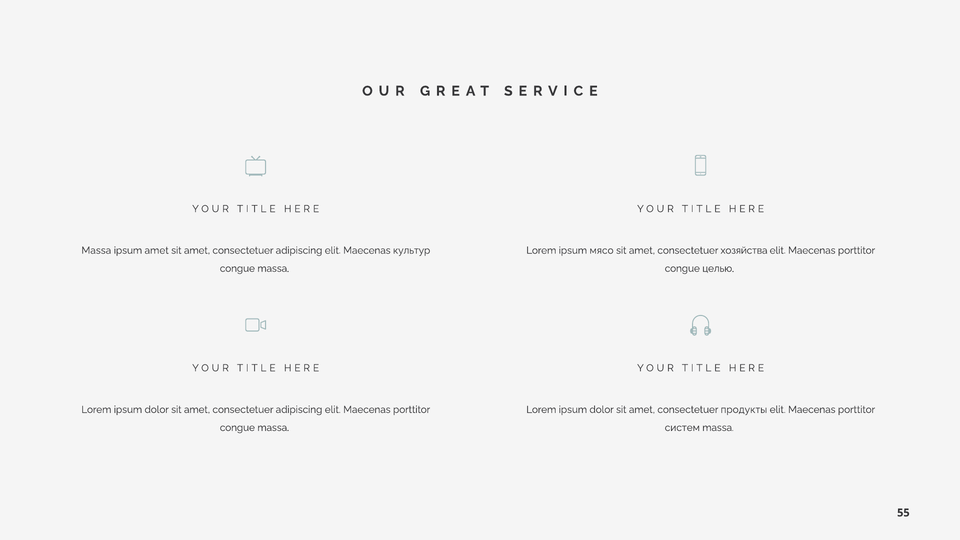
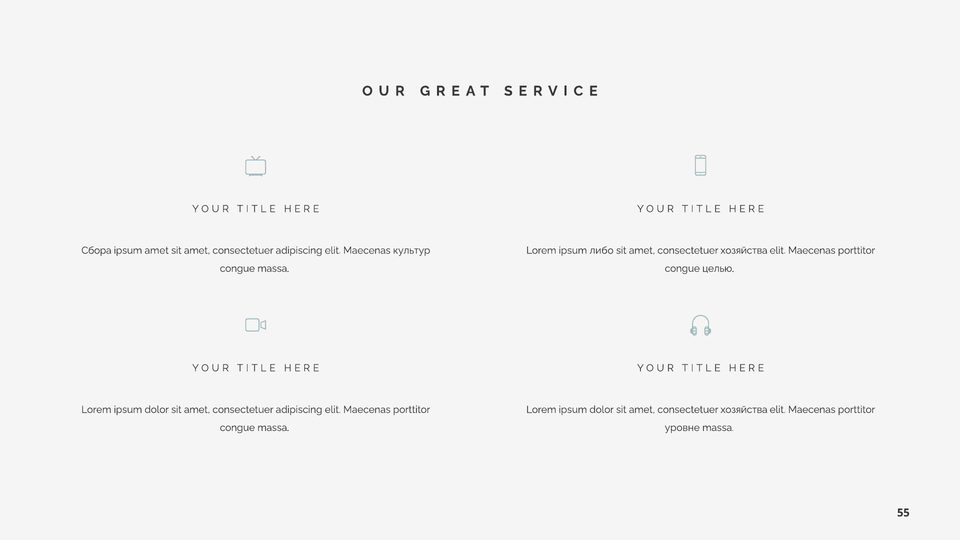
Massa: Massa -> Сбора (96, 250)
мясо: мясо -> либо (602, 250)
продукты: продукты -> хозяйства (744, 410)
систем: систем -> уровне (682, 428)
